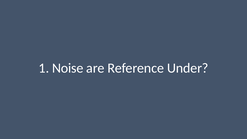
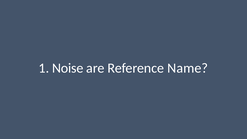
Under: Under -> Name (188, 68)
